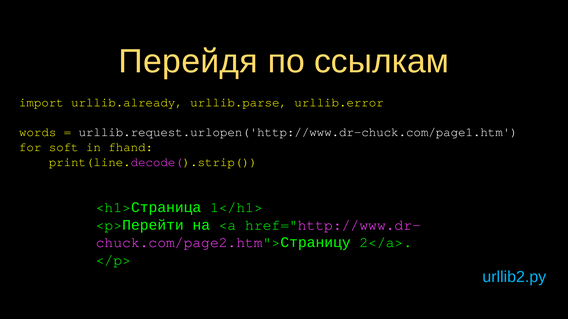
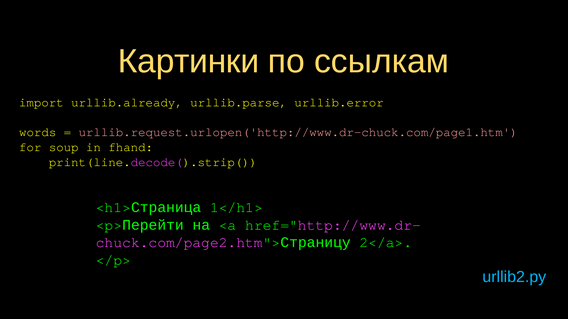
Перейдя: Перейдя -> Картинки (189, 62)
urllib.request.urlopen('http://www.dr-chuck.com/page1.htm colour: white -> pink (298, 132)
soft: soft -> soup (64, 147)
